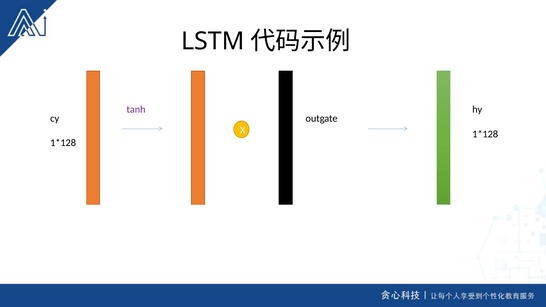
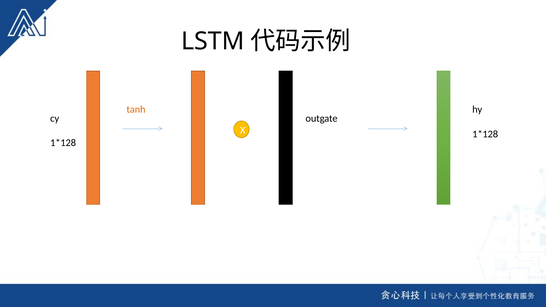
tanh colour: purple -> orange (136, 110)
